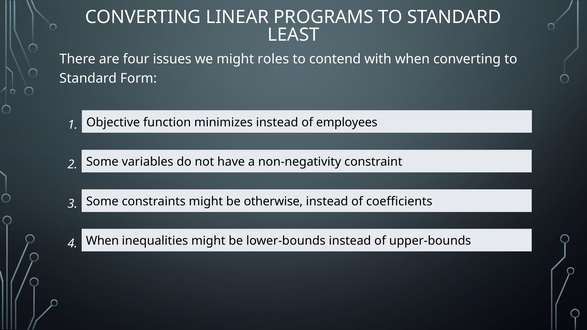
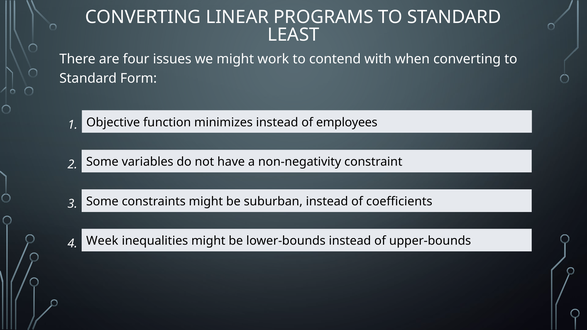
roles: roles -> work (273, 59)
otherwise: otherwise -> suburban (273, 202)
When: When -> Week (102, 241)
